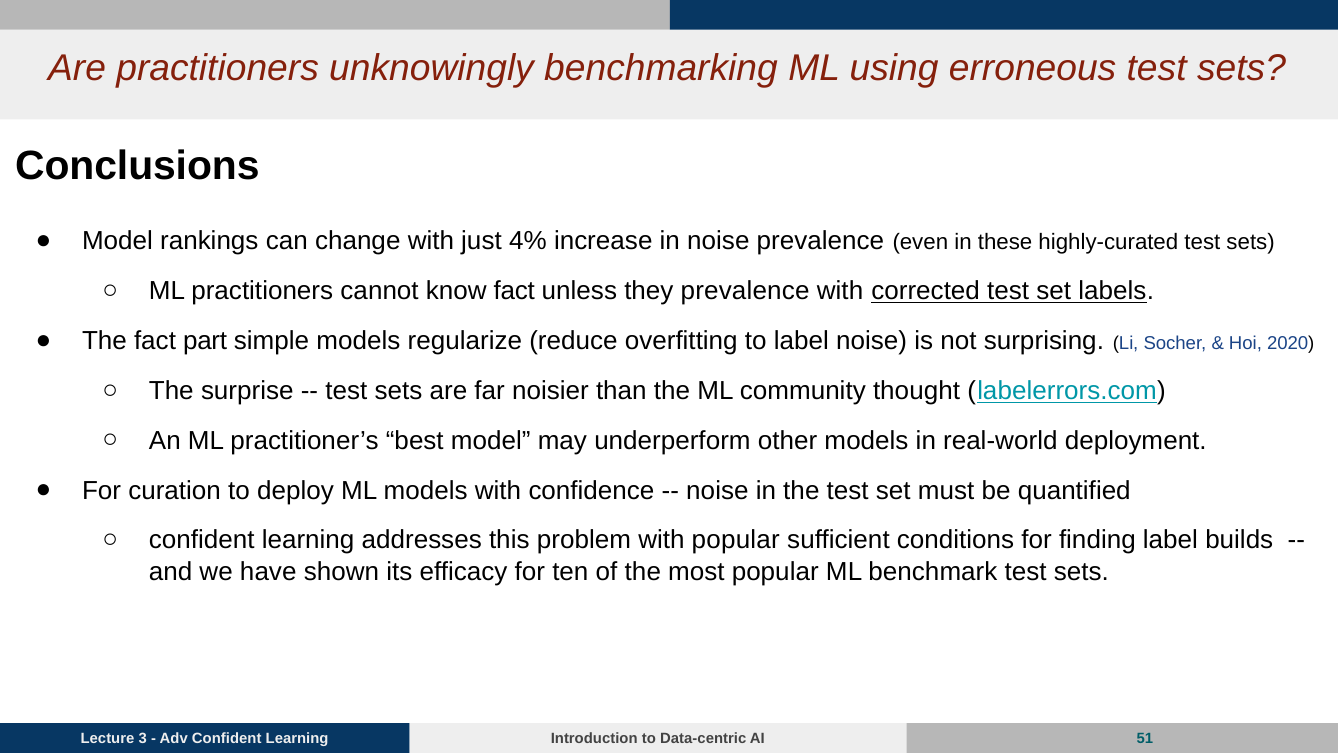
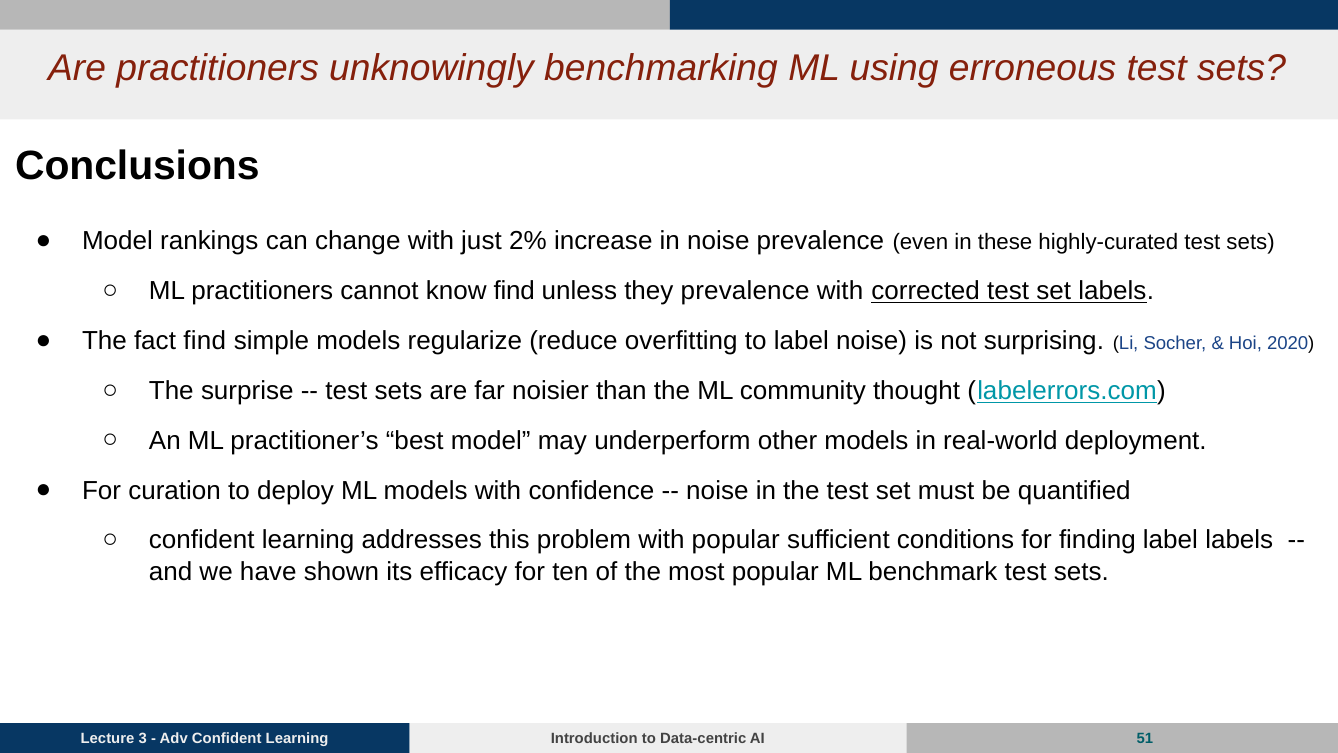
4%: 4% -> 2% (528, 241)
know fact: fact -> find (514, 291)
fact part: part -> find (205, 341)
label builds: builds -> labels (1239, 540)
